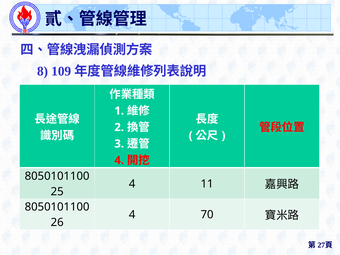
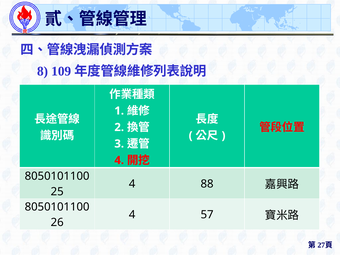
11: 11 -> 88 (207, 184)
70: 70 -> 57 (207, 215)
